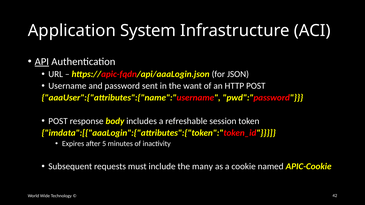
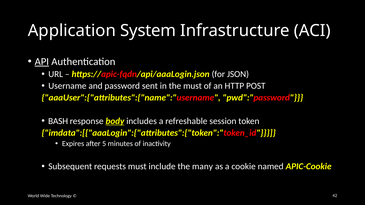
the want: want -> must (193, 86)
POST: POST -> BASH (58, 121)
body underline: none -> present (115, 121)
